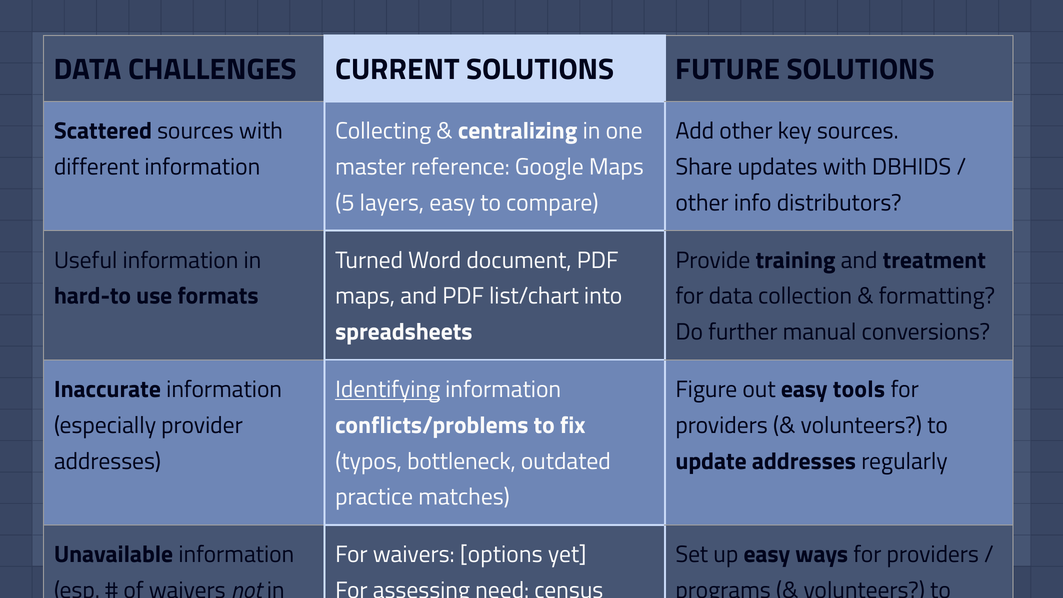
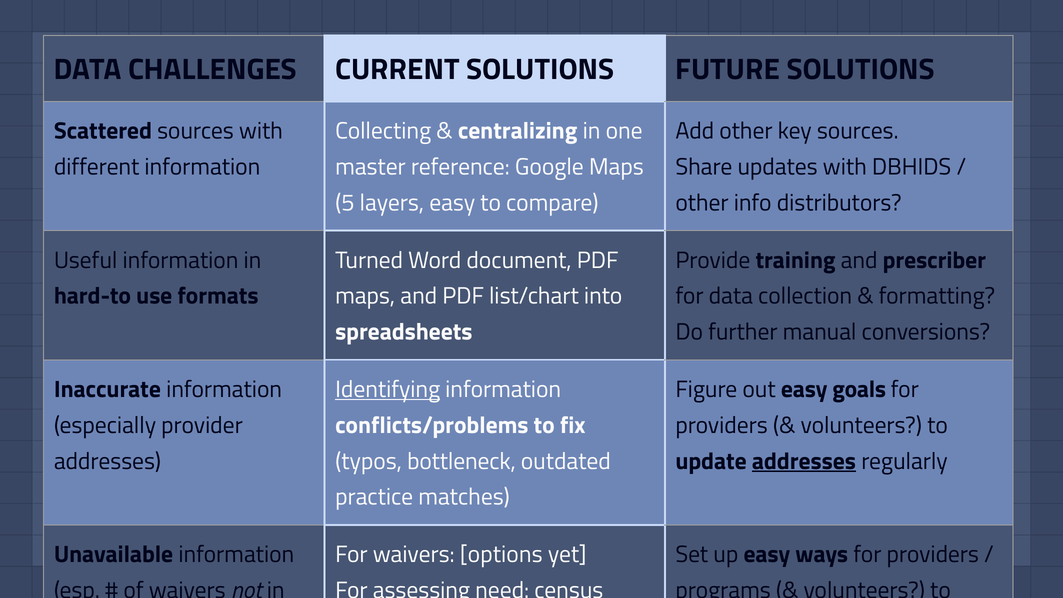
treatment: treatment -> prescriber (934, 260)
tools: tools -> goals (859, 389)
addresses underline: none -> present (804, 461)
